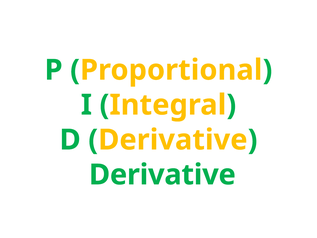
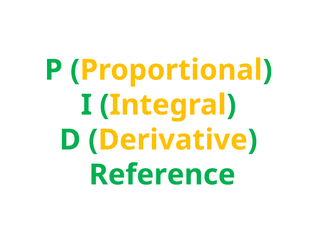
Derivative: Derivative -> Reference (162, 175)
